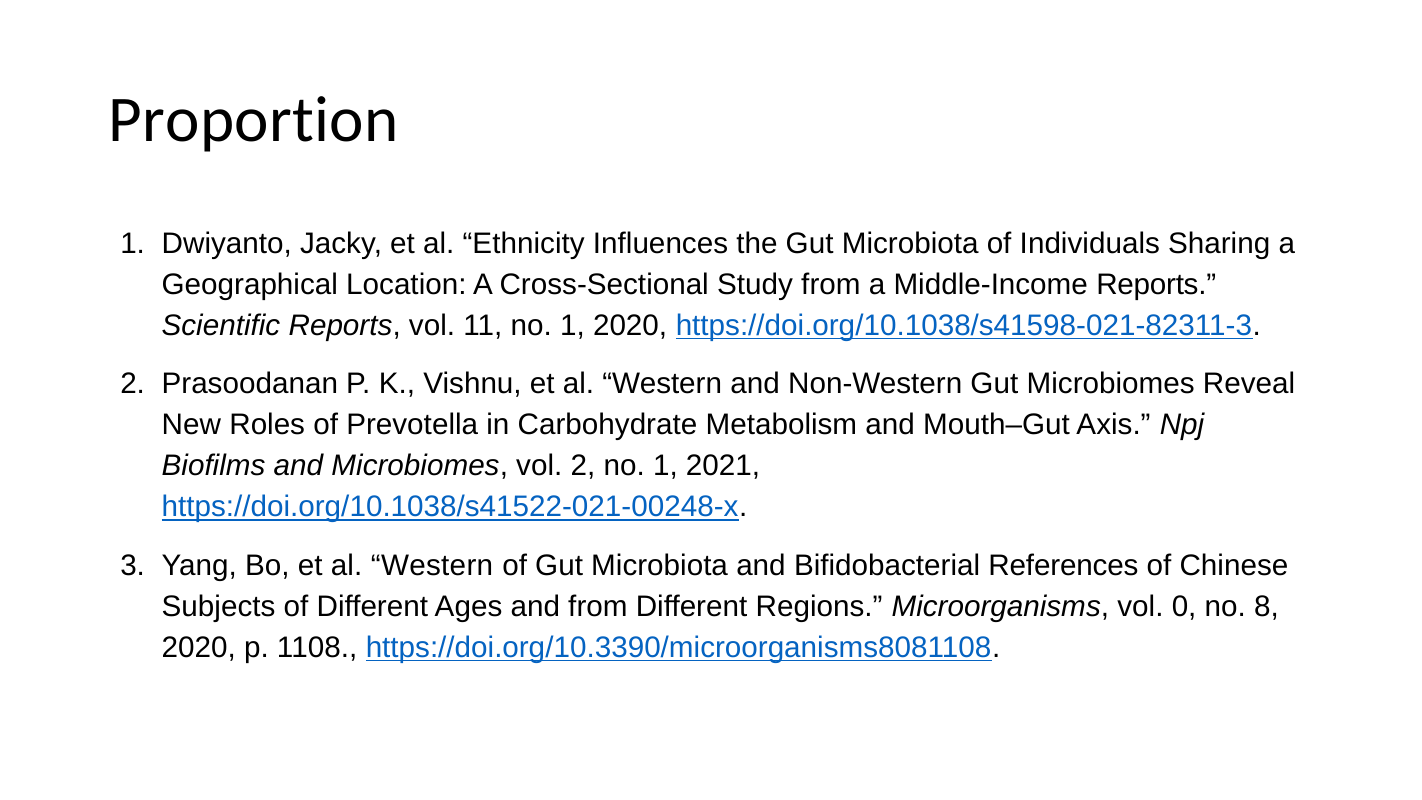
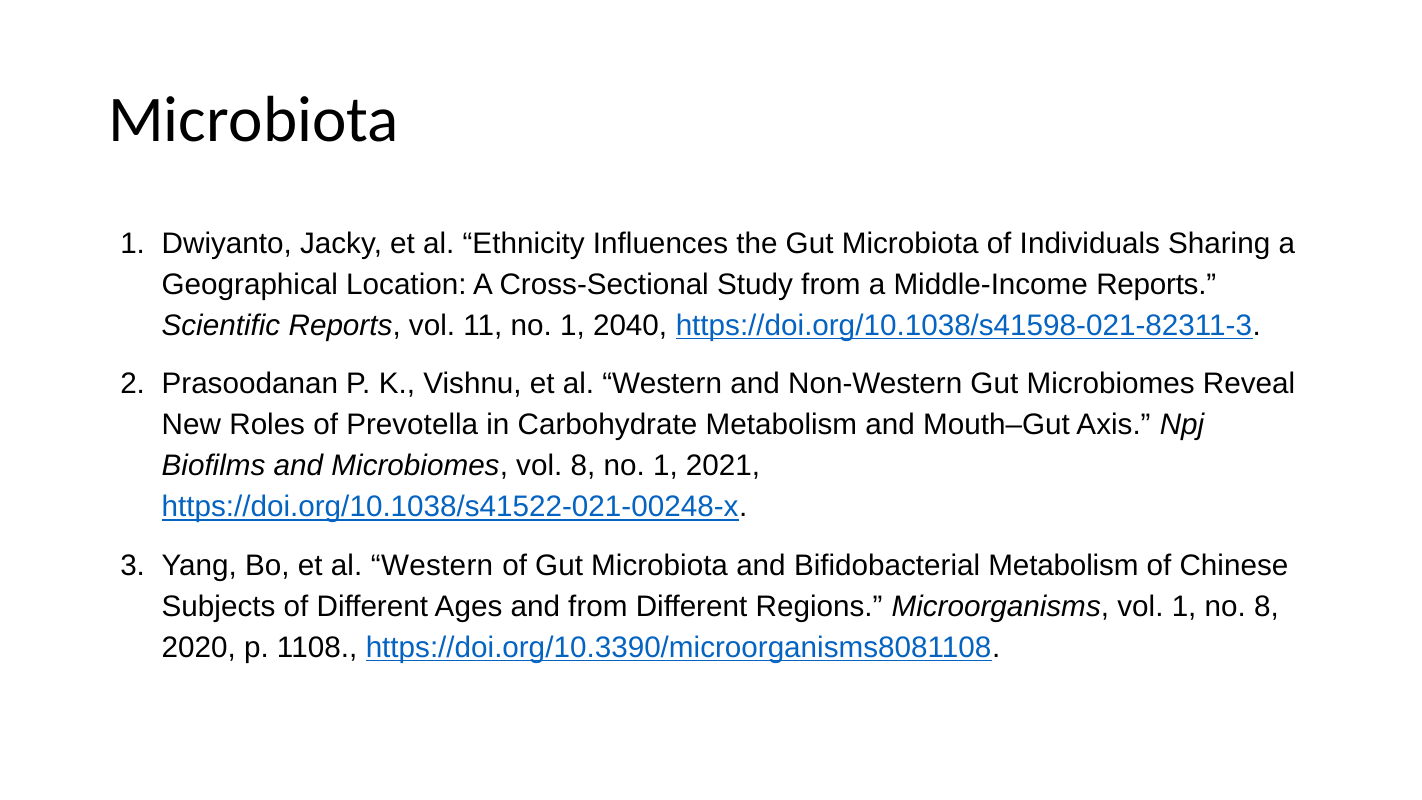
Proportion: Proportion -> Microbiota (254, 119)
1 2020: 2020 -> 2040 (630, 325)
vol 2: 2 -> 8 (583, 466)
Bifidobacterial References: References -> Metabolism (1063, 566)
vol 0: 0 -> 1 (1184, 607)
